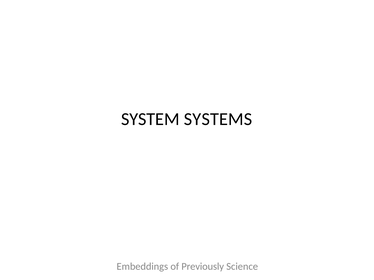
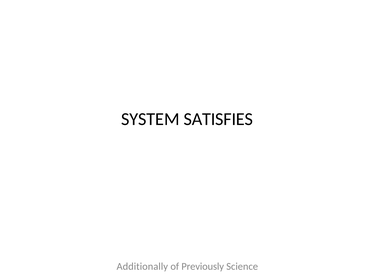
SYSTEMS: SYSTEMS -> SATISFIES (218, 119)
Embeddings: Embeddings -> Additionally (142, 267)
